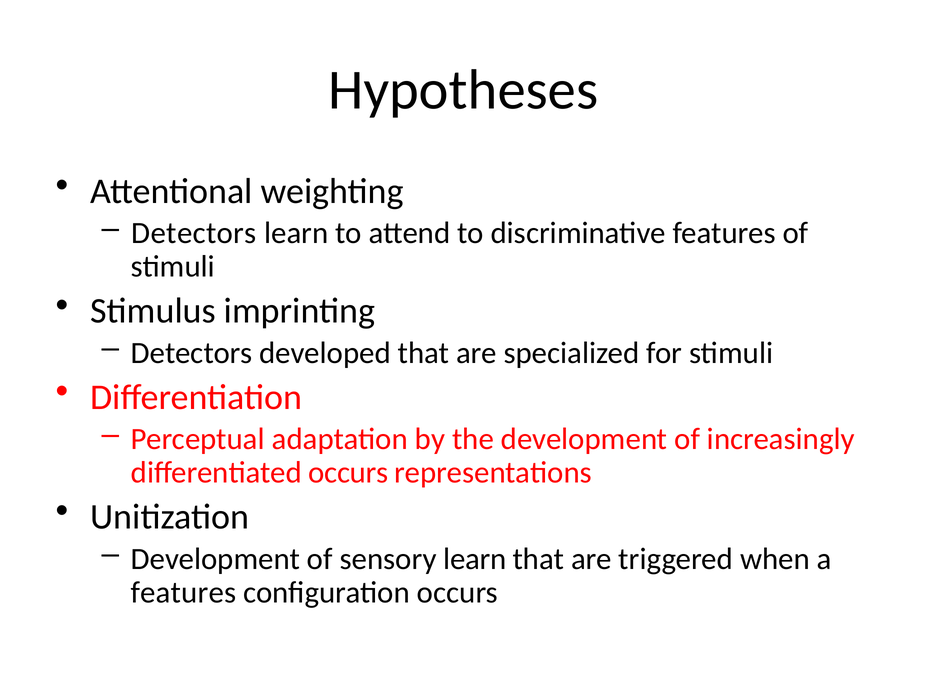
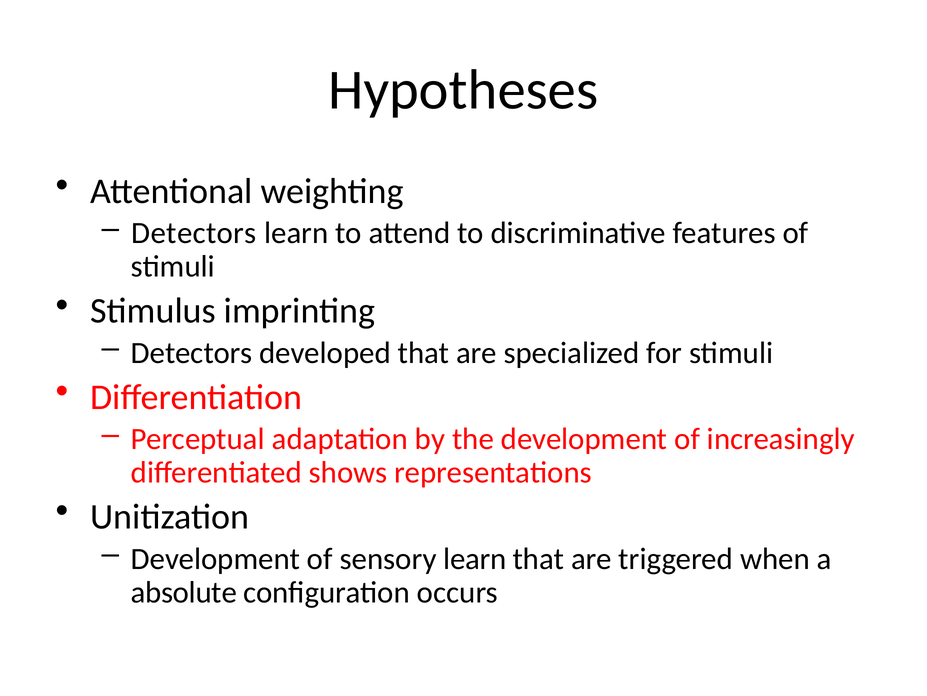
differentiated occurs: occurs -> shows (348, 472)
features: features -> absolute (184, 592)
